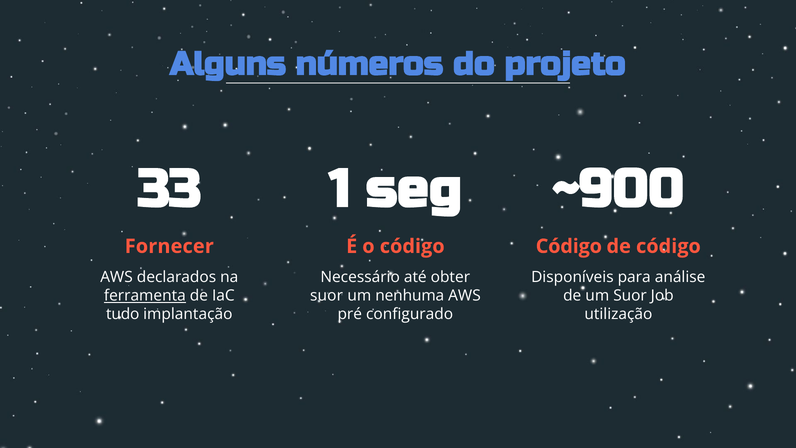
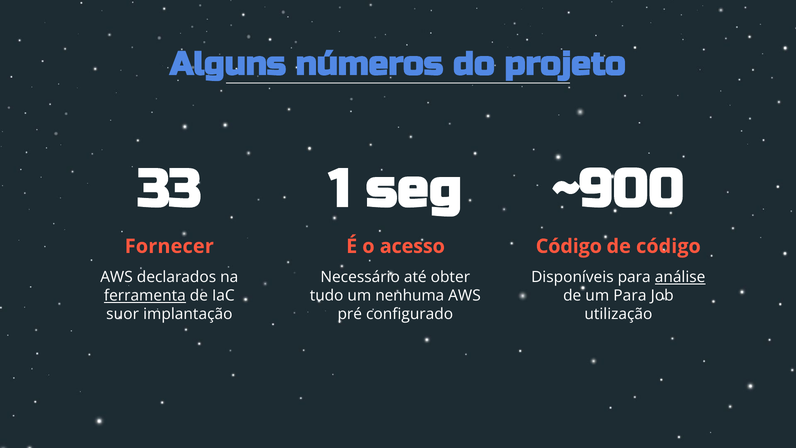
o código: código -> acesso (412, 246)
análise underline: none -> present (680, 277)
suor: suor -> tudo (327, 296)
um Suor: Suor -> Para (630, 296)
tudo: tudo -> suor (123, 314)
